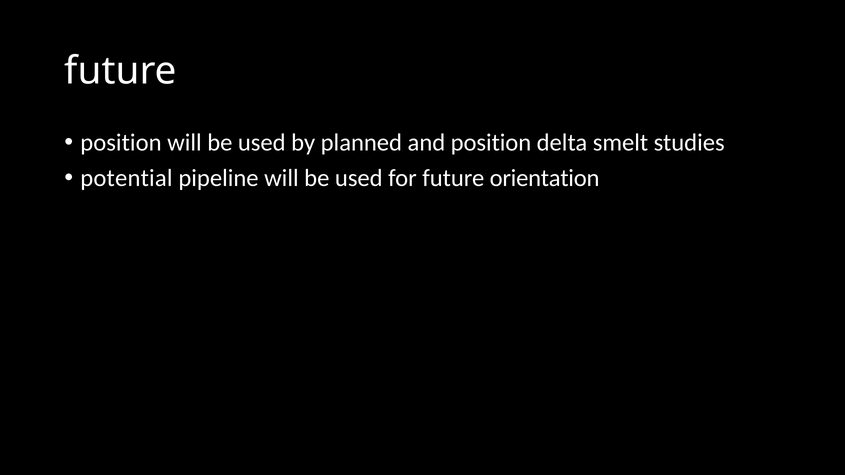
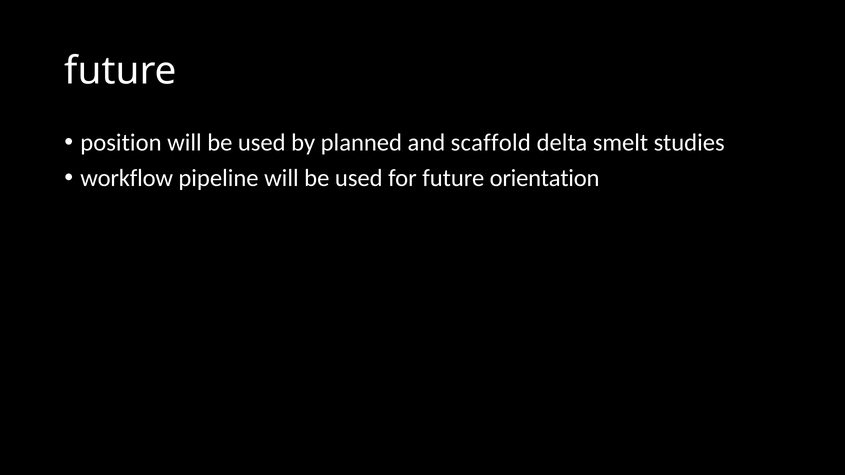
and position: position -> scaffold (491, 143)
potential: potential -> workflow (127, 178)
